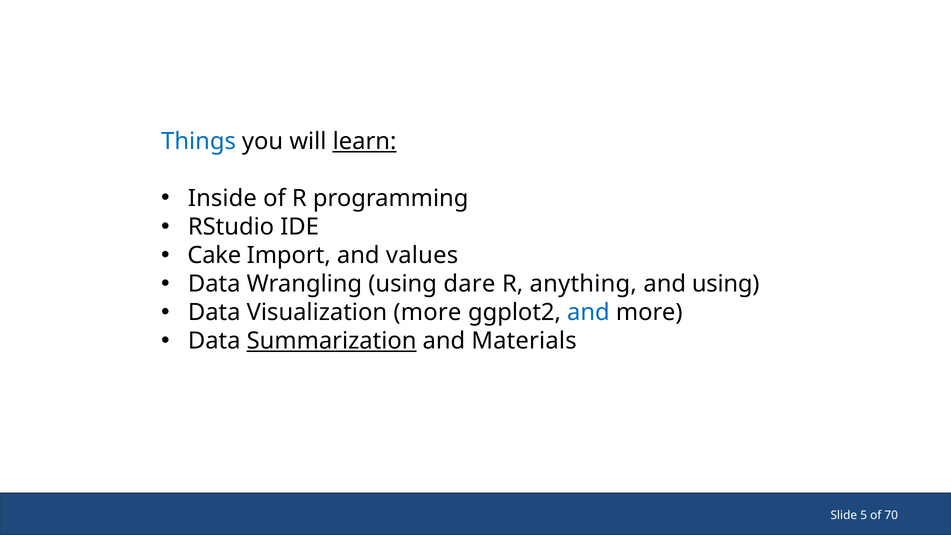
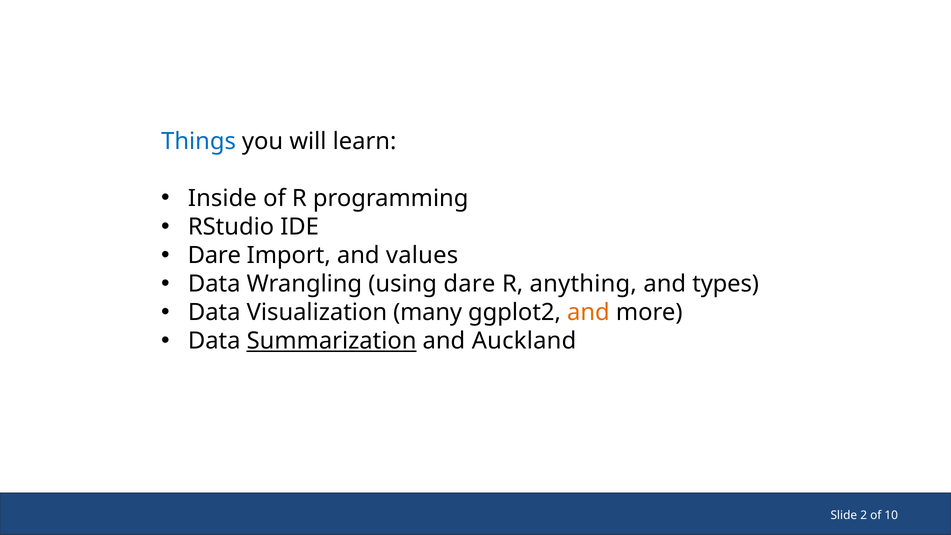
learn underline: present -> none (365, 141)
Cake: Cake -> Dare (214, 255)
and using: using -> types (726, 284)
Visualization more: more -> many (428, 313)
and colour: blue -> orange (588, 313)
Materials: Materials -> Auckland (524, 341)
5: 5 -> 2 (864, 515)
70: 70 -> 10 (891, 515)
